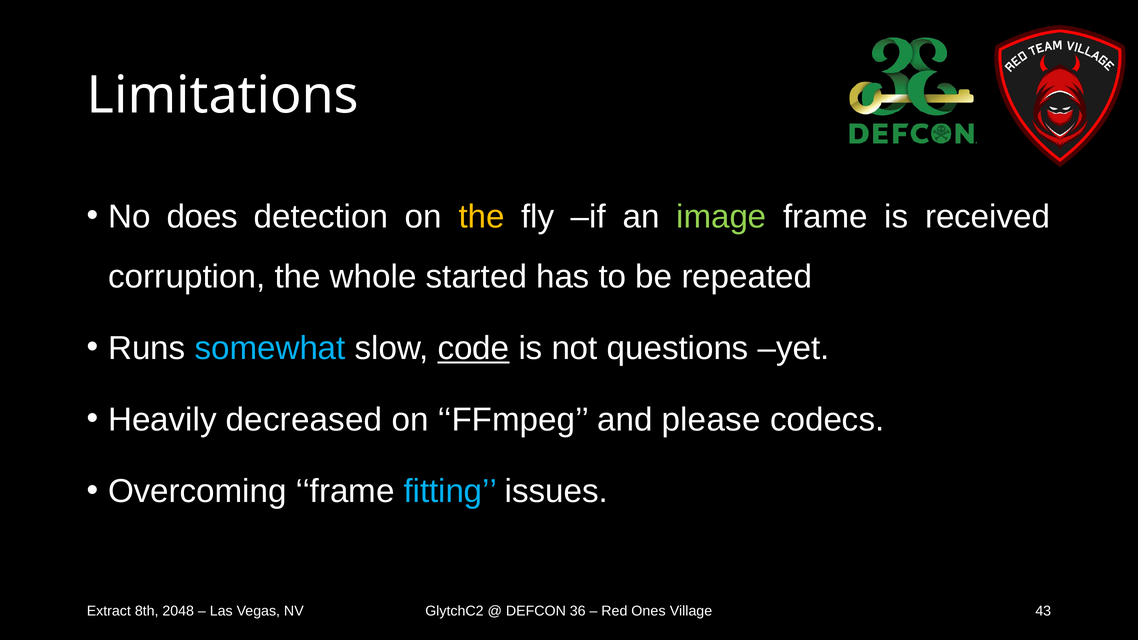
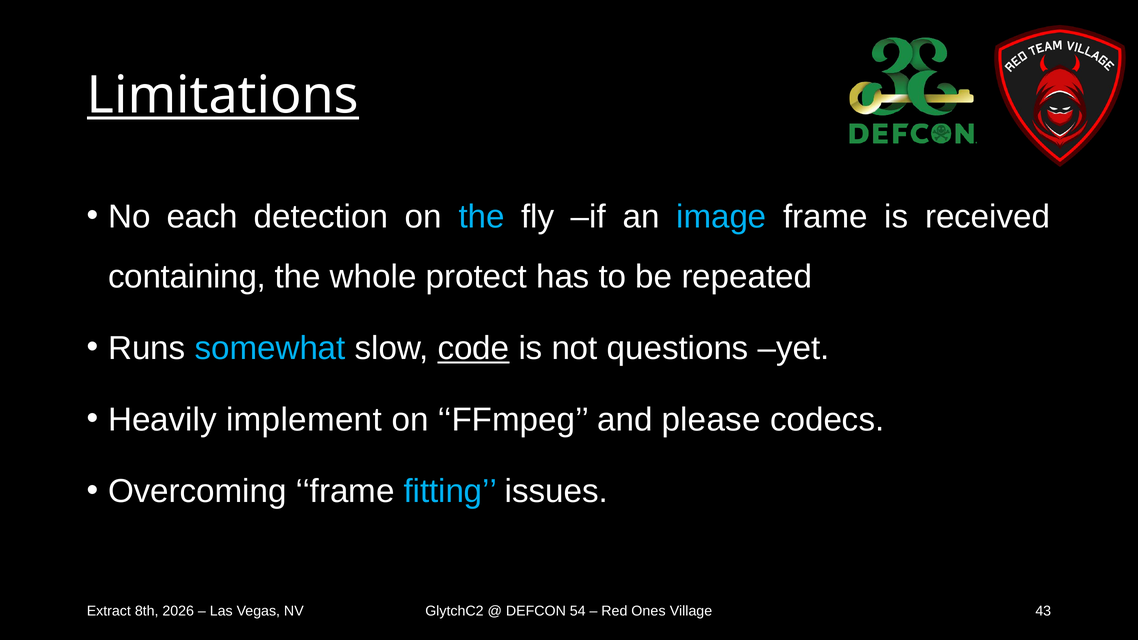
Limitations underline: none -> present (223, 96)
does: does -> each (202, 217)
the colour: yellow -> light blue (482, 217)
image colour: light green -> light blue (721, 217)
corruption: corruption -> containing (187, 277)
started: started -> protect (476, 277)
decreased: decreased -> implement (304, 420)
2048: 2048 -> 2026 (178, 611)
36: 36 -> 54 (578, 611)
